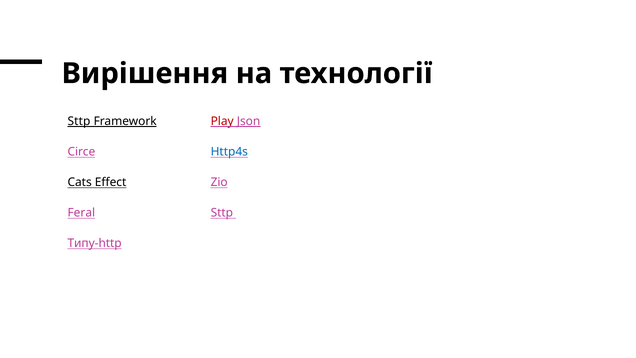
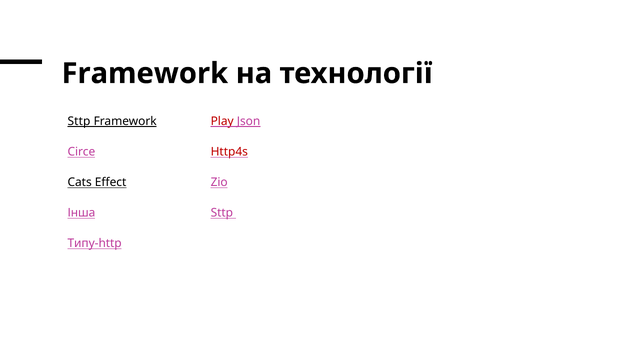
Вирішення: Вирішення -> Framework (145, 73)
Http4s colour: blue -> red (229, 152)
Feral: Feral -> Інша (81, 213)
